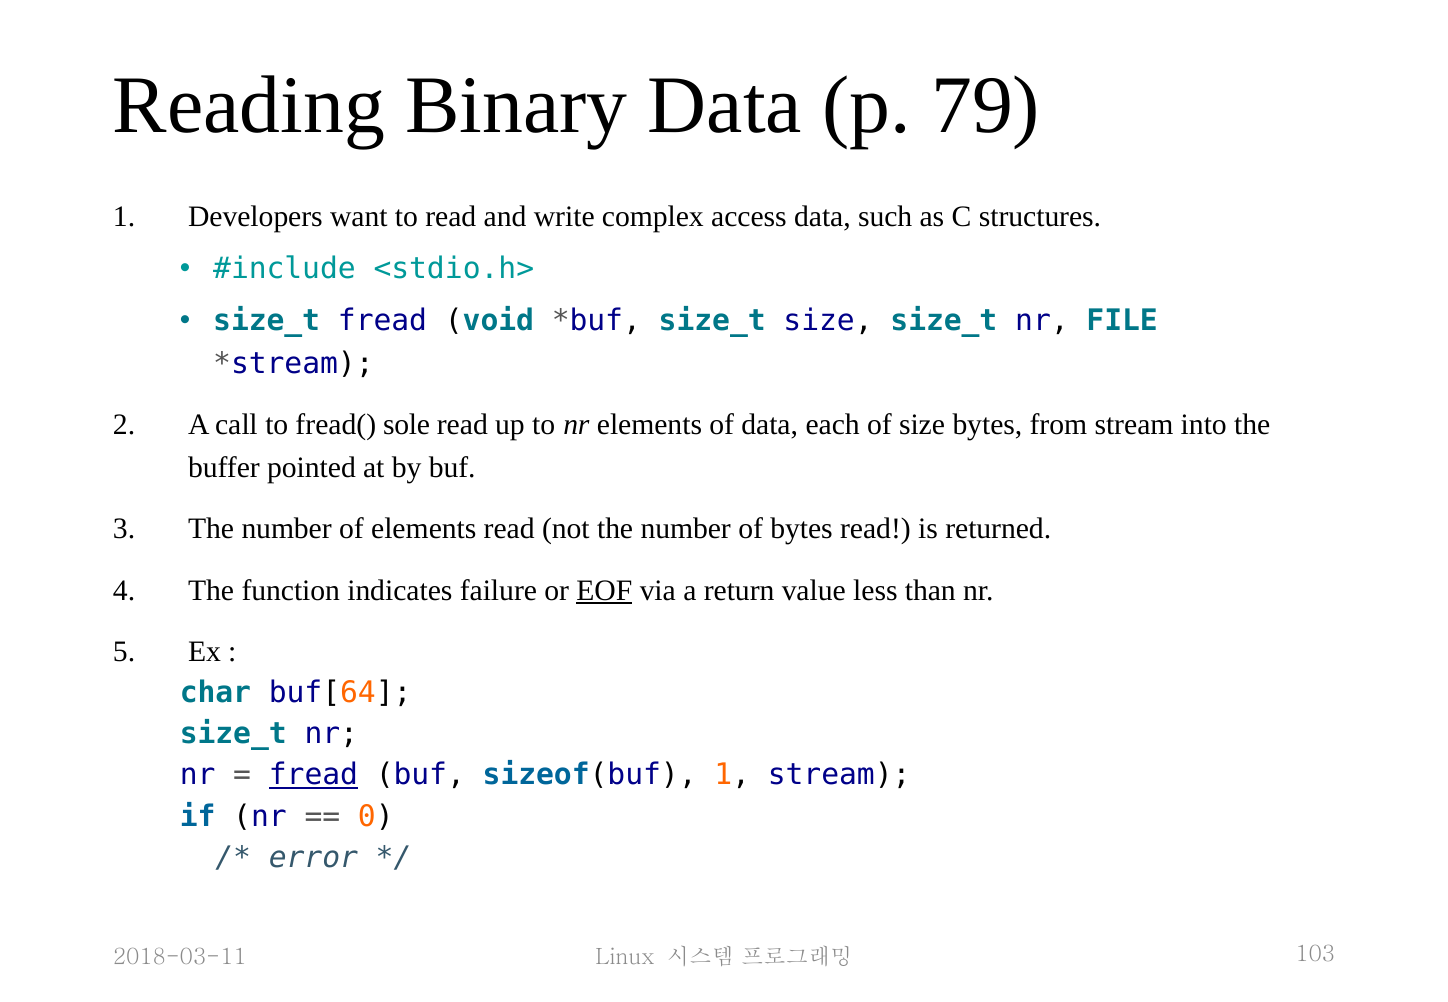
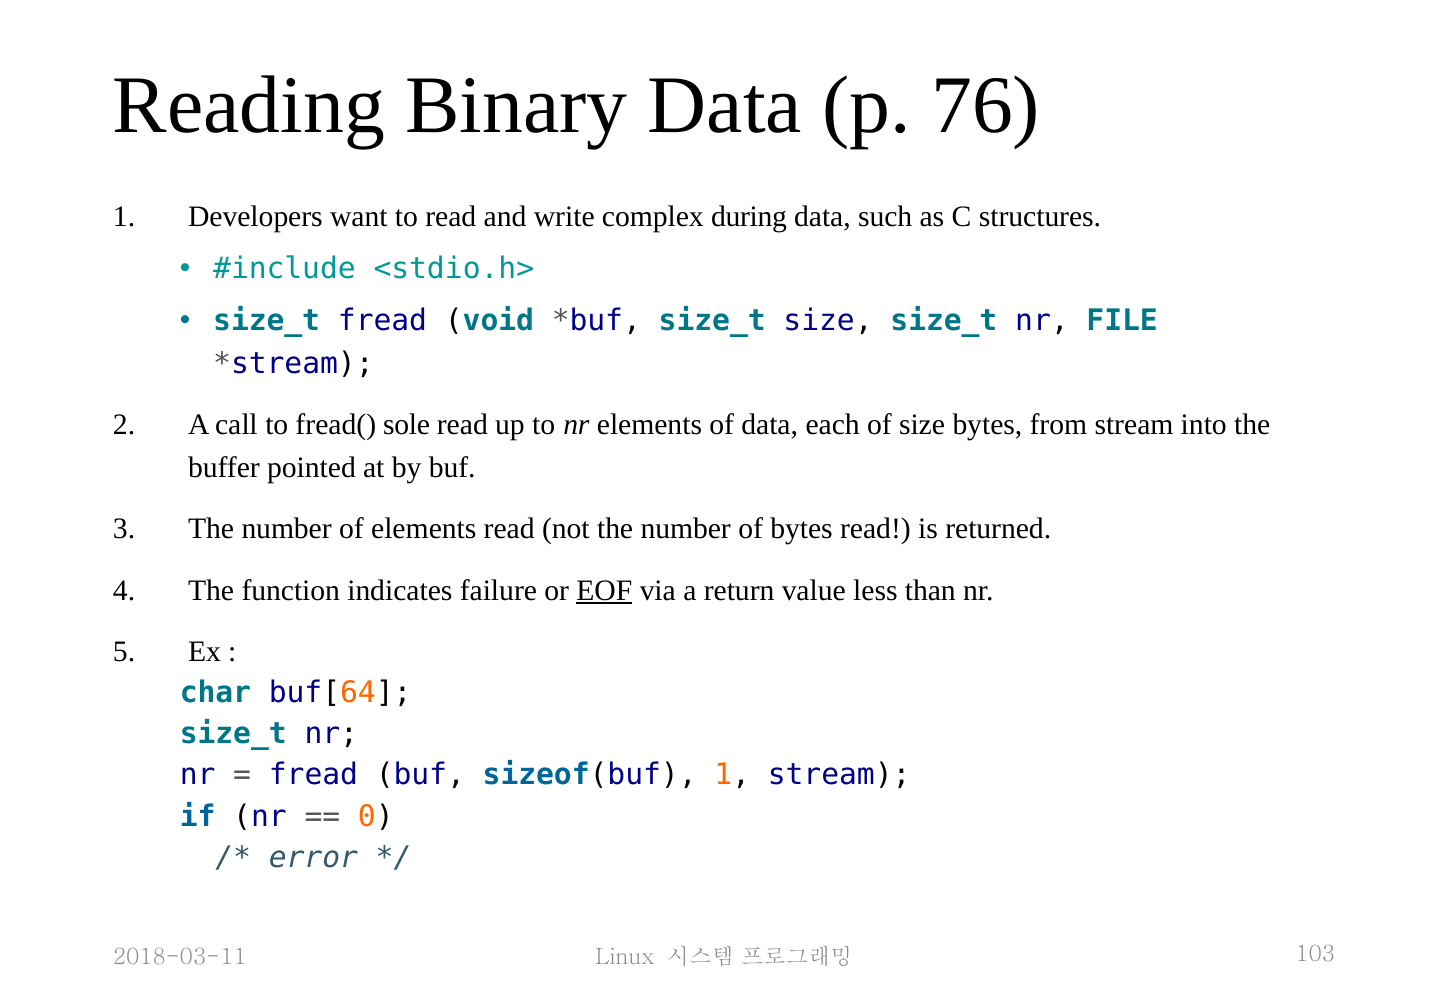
79: 79 -> 76 (986, 106)
access: access -> during (749, 217)
fread underline: present -> none (313, 775)
